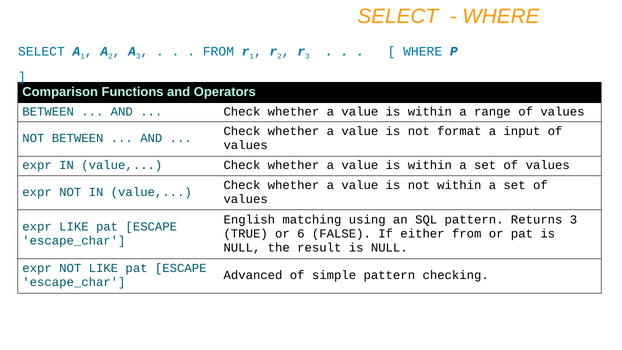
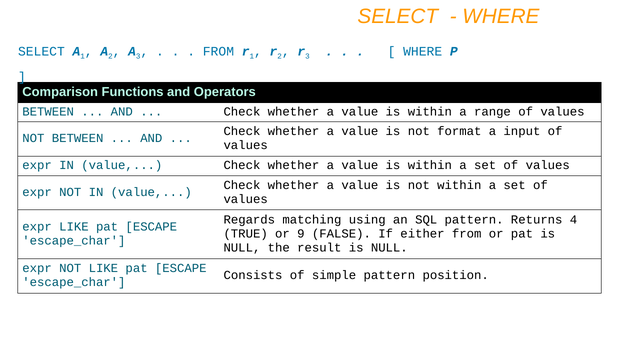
English: English -> Regards (249, 220)
Returns 3: 3 -> 4 (574, 220)
6: 6 -> 9 (301, 234)
Advanced: Advanced -> Consists (253, 275)
checking: checking -> position (456, 275)
